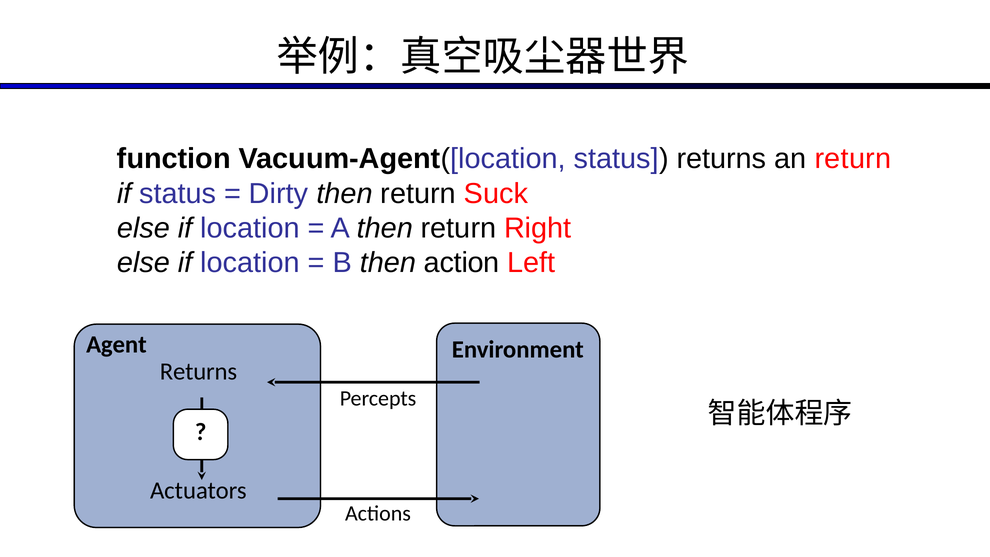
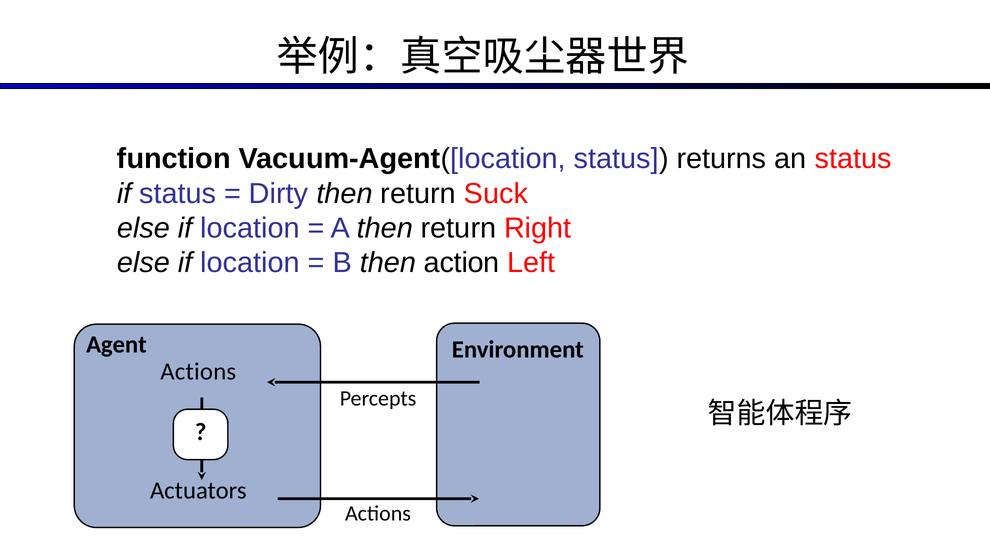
an return: return -> status (853, 159)
Returns: Returns -> Actions (198, 372)
